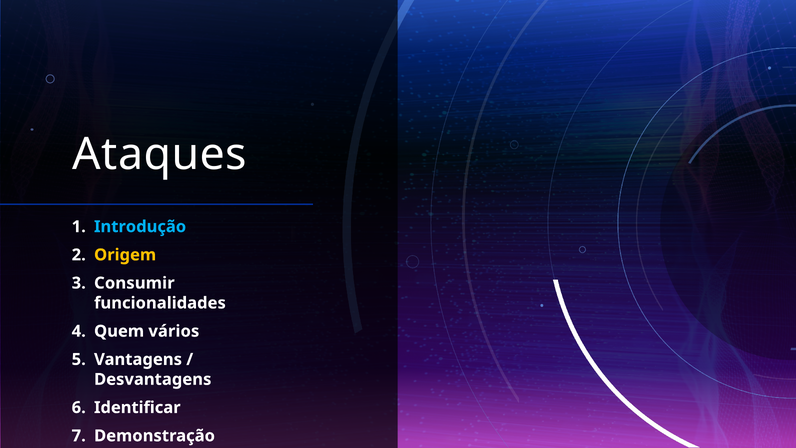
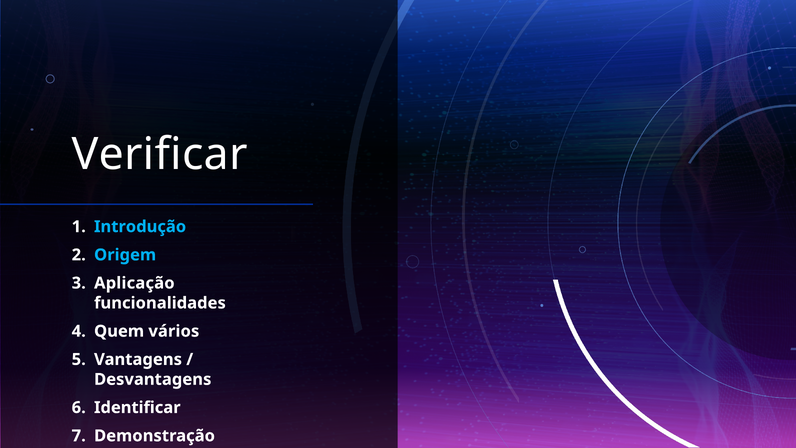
Ataques: Ataques -> Verificar (160, 154)
Origem colour: yellow -> light blue (125, 255)
Consumir: Consumir -> Aplicação (134, 283)
